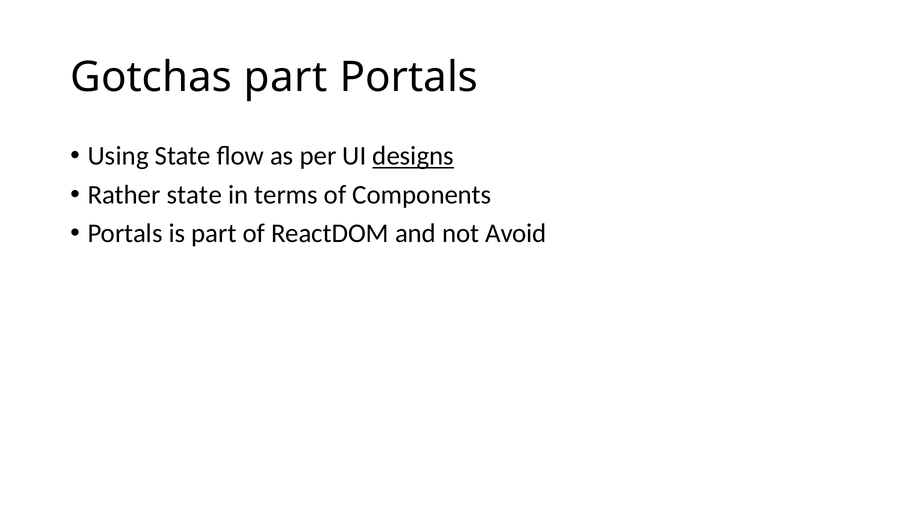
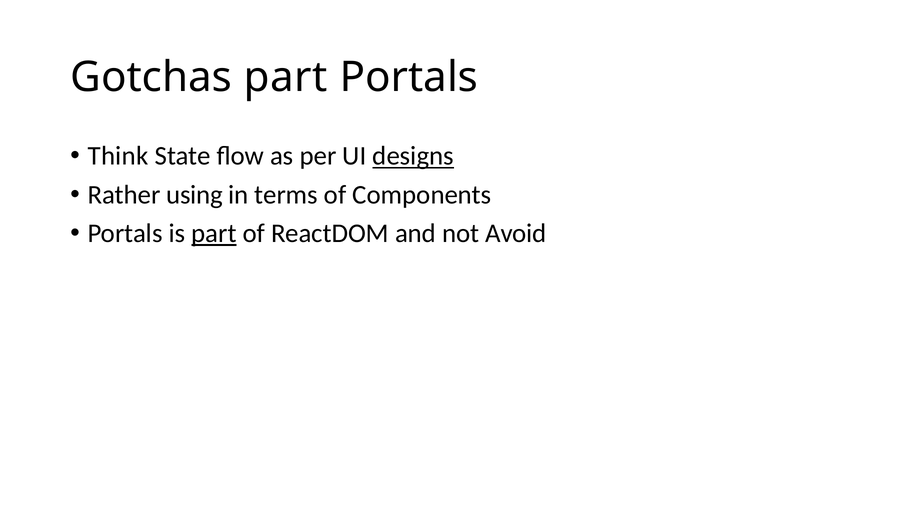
Using: Using -> Think (118, 156)
Rather state: state -> using (194, 195)
part underline: none -> present (214, 233)
